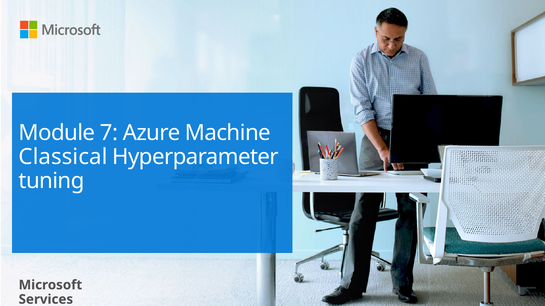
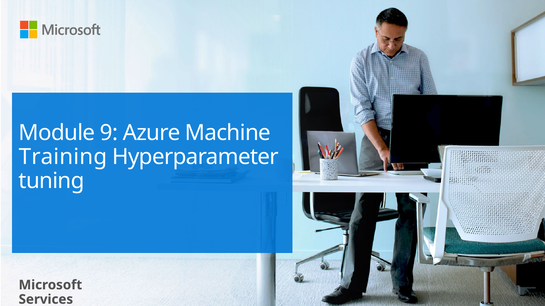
7: 7 -> 9 (109, 133)
Classical: Classical -> Training (63, 157)
